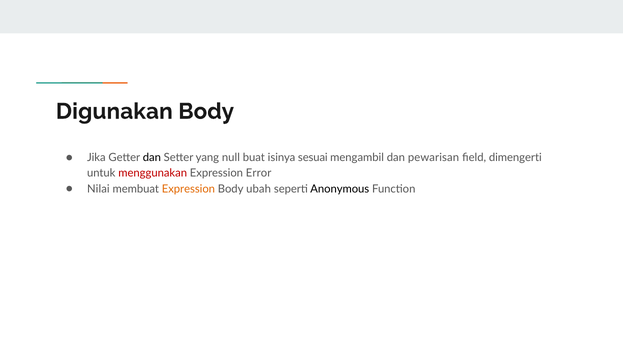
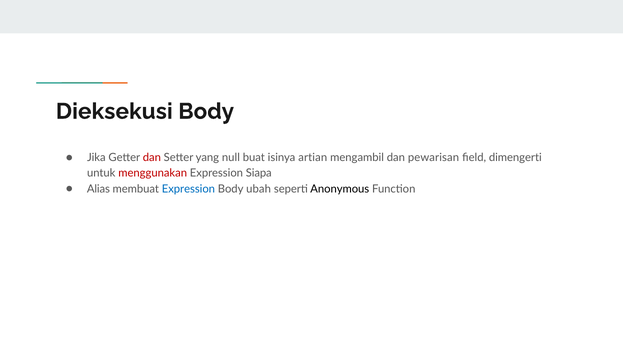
Digunakan: Digunakan -> Dieksekusi (114, 111)
dan colour: black -> red (152, 157)
sesuai: sesuai -> artian (313, 157)
Error: Error -> Siapa (259, 173)
Nilai: Nilai -> Alias (98, 188)
Expression colour: orange -> blue (188, 188)
